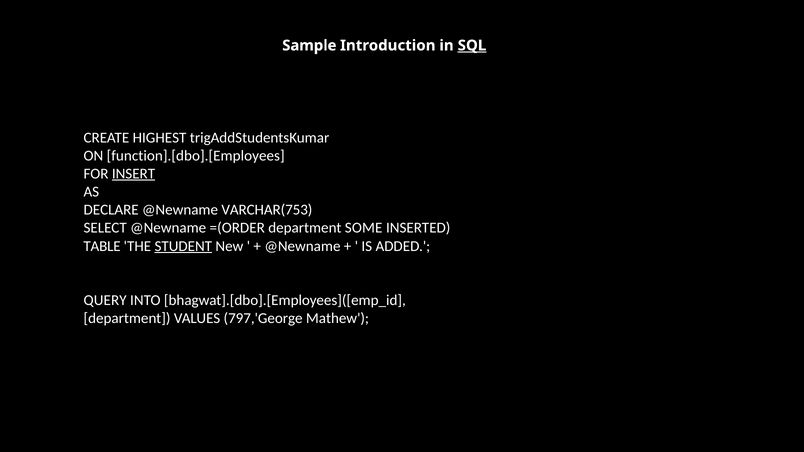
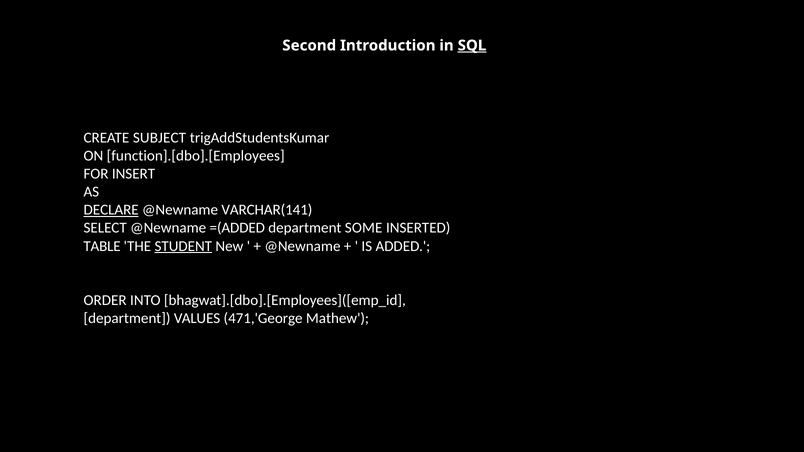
Sample: Sample -> Second (309, 46)
HIGHEST: HIGHEST -> SUBJECT (159, 138)
INSERT underline: present -> none (133, 174)
DECLARE underline: none -> present (111, 210)
VARCHAR(753: VARCHAR(753 -> VARCHAR(141 (267, 210)
=(ORDER: =(ORDER -> =(ADDED (237, 228)
QUERY: QUERY -> ORDER (105, 300)
797,'George: 797,'George -> 471,'George (263, 319)
